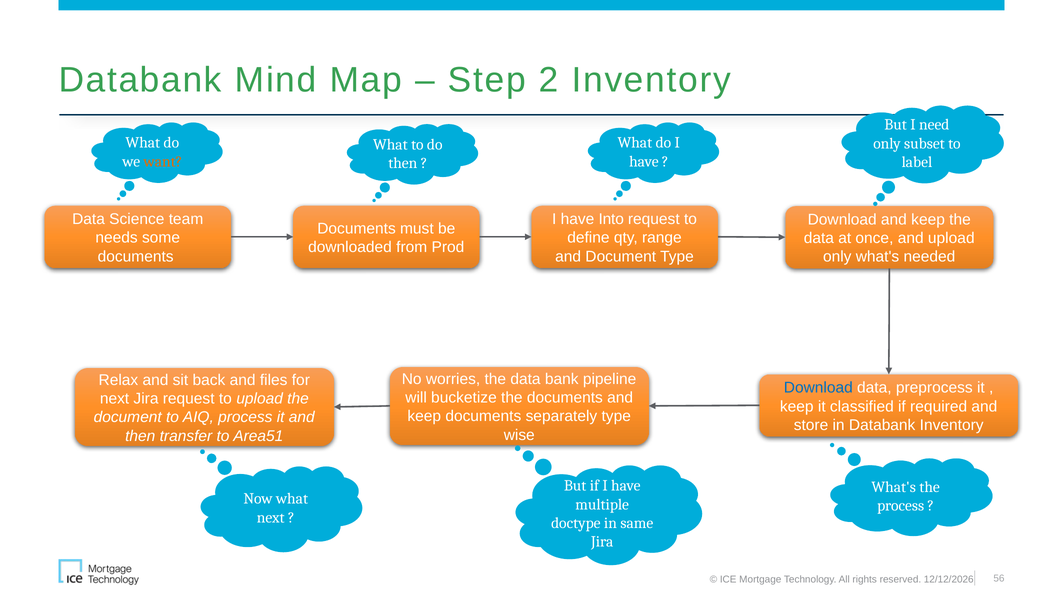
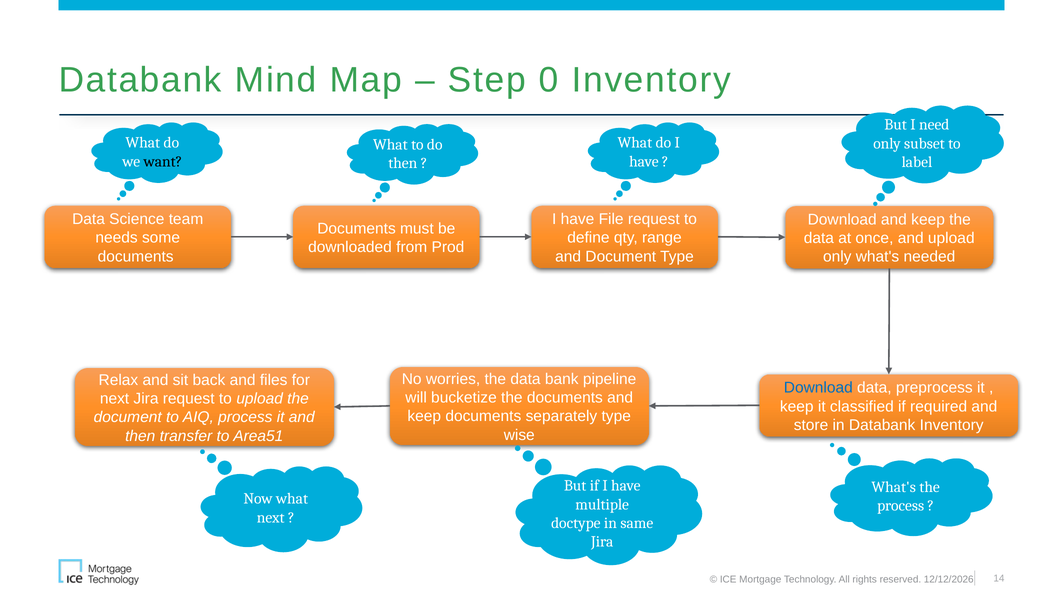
2: 2 -> 0 (549, 80)
want colour: orange -> black (163, 161)
Into: Into -> File (611, 219)
56: 56 -> 14 (999, 579)
